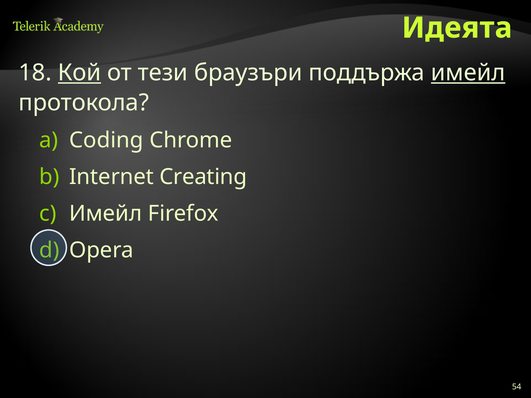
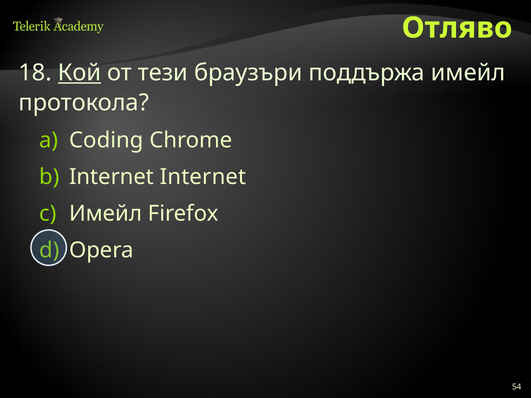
Идеята: Идеята -> Отляво (457, 28)
имейл underline: present -> none (468, 73)
Internet Creating: Creating -> Internet (203, 177)
